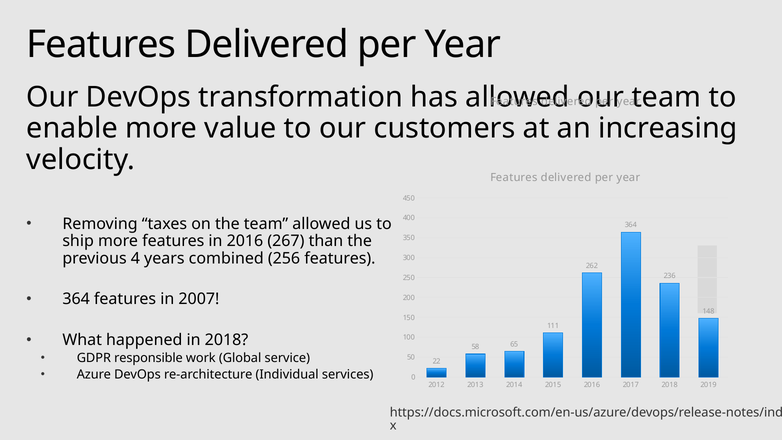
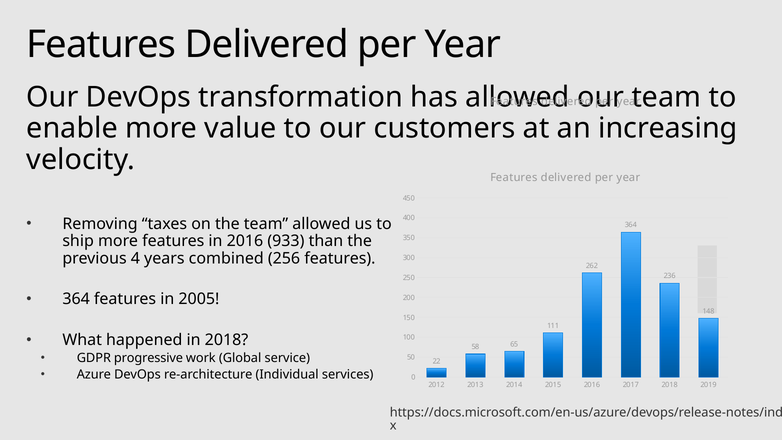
267: 267 -> 933 (286, 241)
2007: 2007 -> 2005 (199, 299)
responsible: responsible -> progressive (148, 358)
